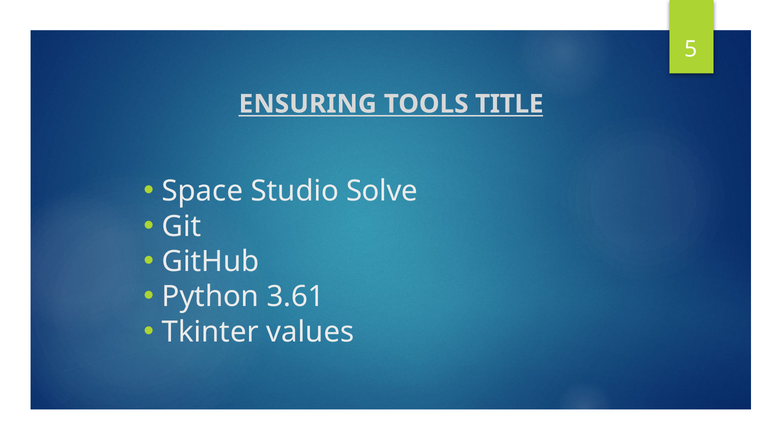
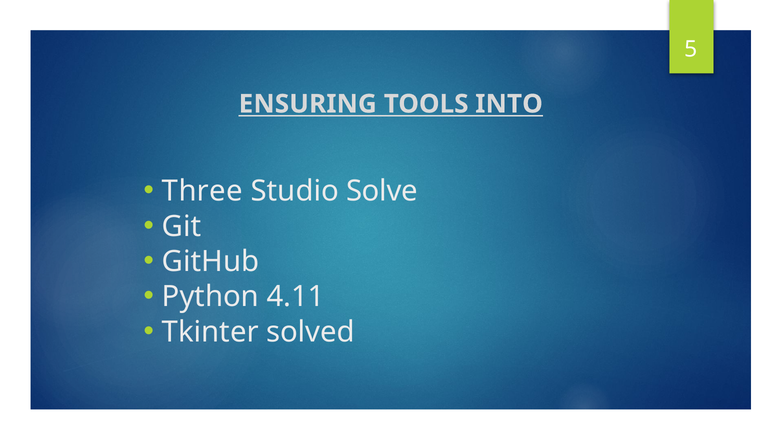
TITLE: TITLE -> INTO (509, 104)
Space: Space -> Three (202, 191)
3.61: 3.61 -> 4.11 (296, 297)
values: values -> solved (310, 332)
